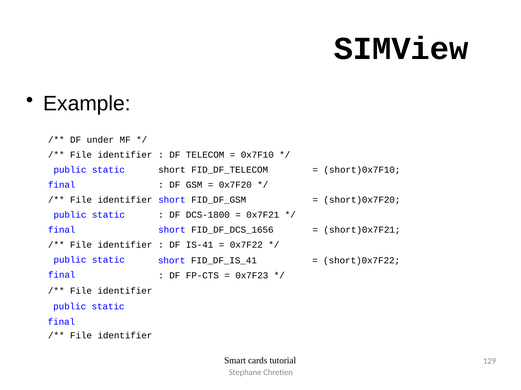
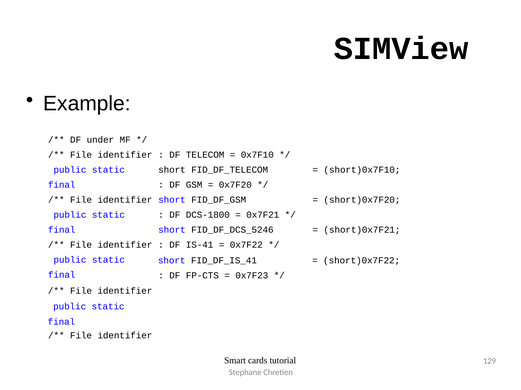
FID_DF_DCS_1656: FID_DF_DCS_1656 -> FID_DF_DCS_5246 (232, 230)
